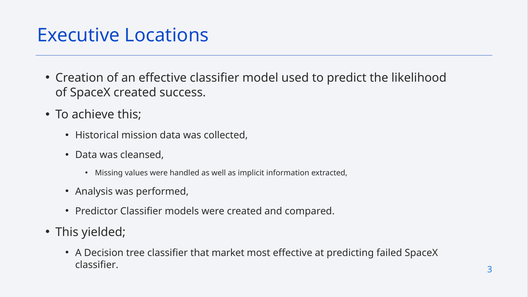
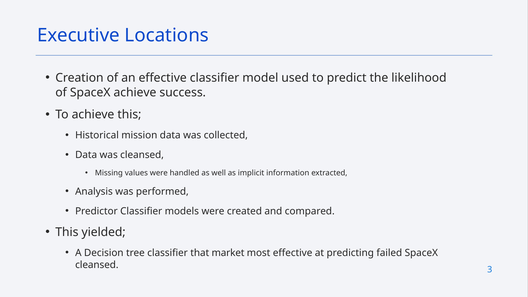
SpaceX created: created -> achieve (135, 92)
classifier: classifier -> cleansed (97, 265)
